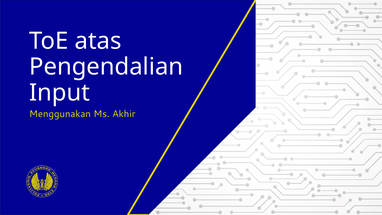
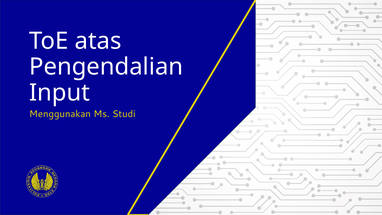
Akhir: Akhir -> Studi (124, 114)
